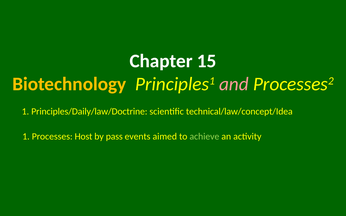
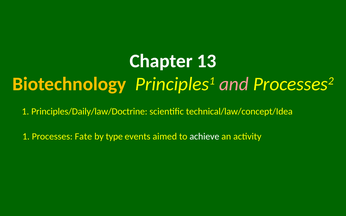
15: 15 -> 13 (207, 61)
Host: Host -> Fate (83, 137)
pass: pass -> type (114, 137)
achieve colour: light green -> white (204, 137)
